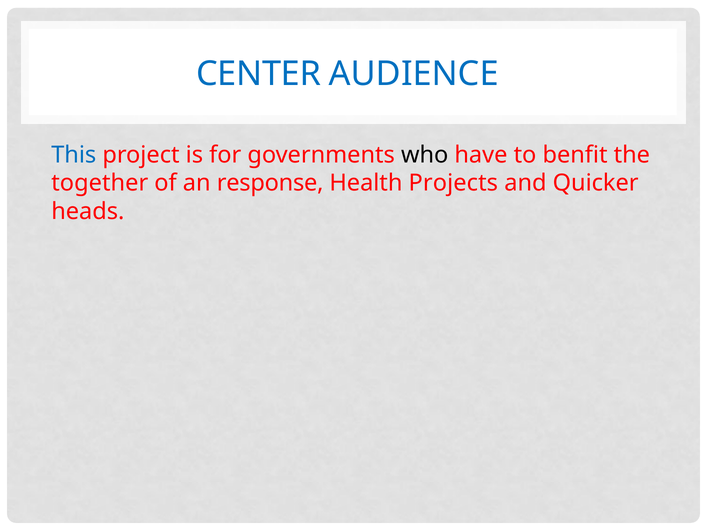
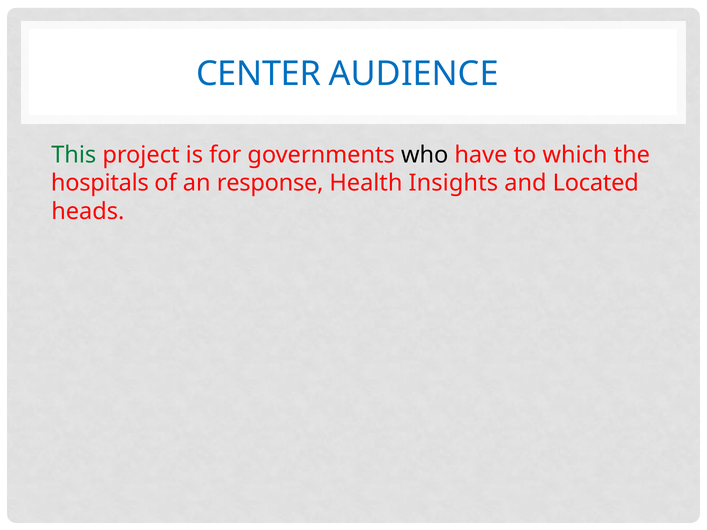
This colour: blue -> green (74, 155)
benfit: benfit -> which (575, 155)
together: together -> hospitals (100, 183)
Projects: Projects -> Insights (453, 183)
Quicker: Quicker -> Located (596, 183)
